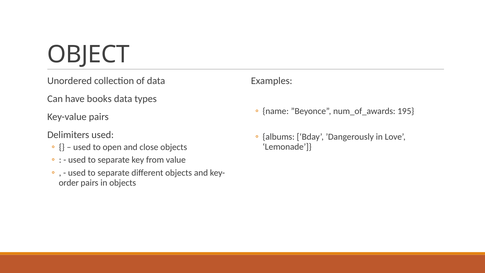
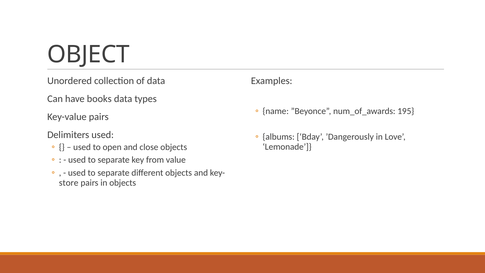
order: order -> store (69, 183)
